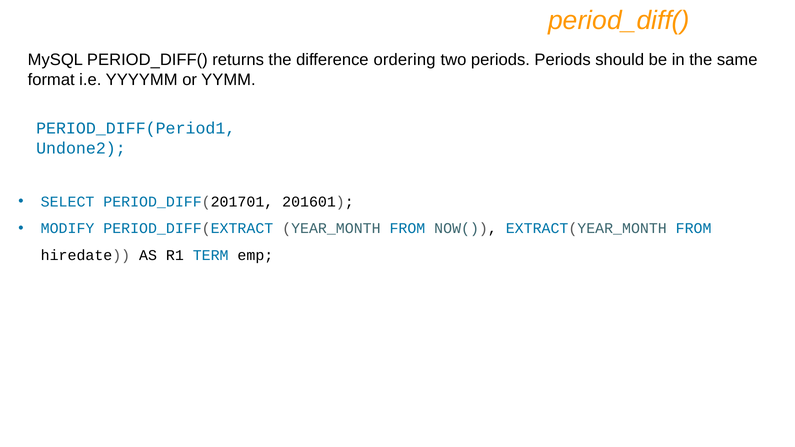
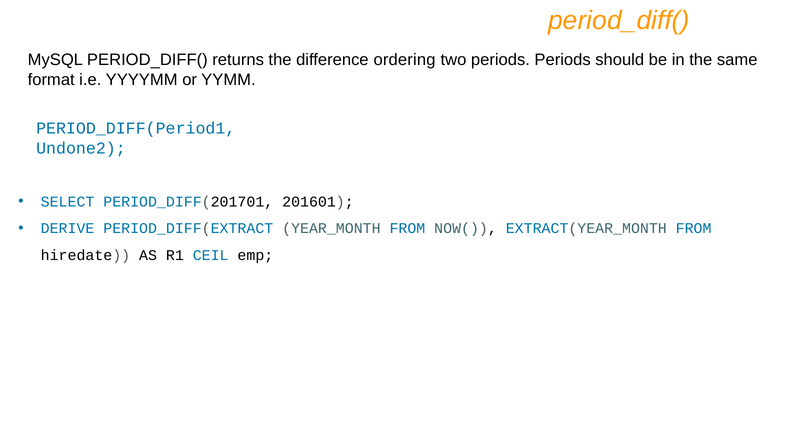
MODIFY: MODIFY -> DERIVE (68, 229)
TERM: TERM -> CEIL (211, 255)
